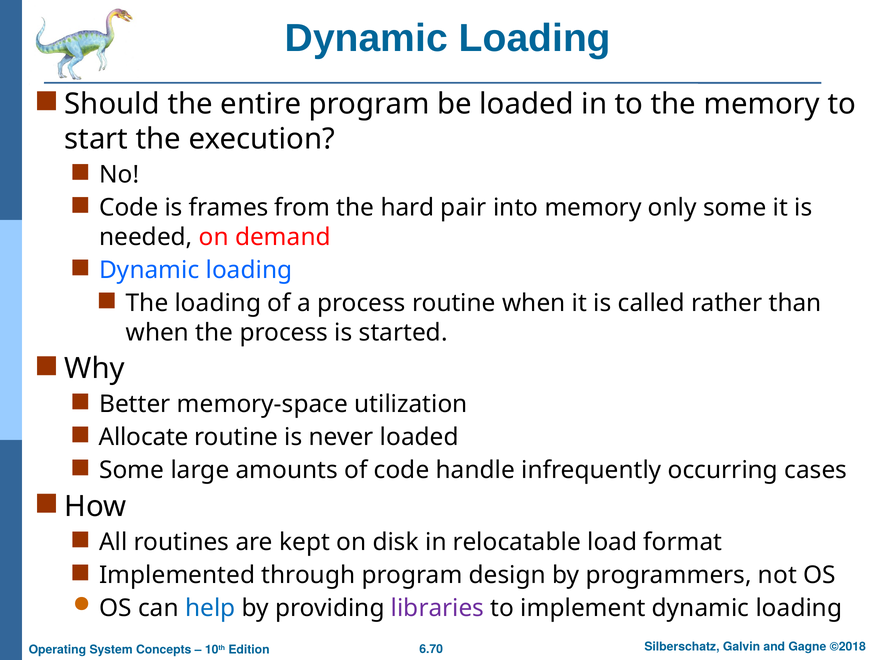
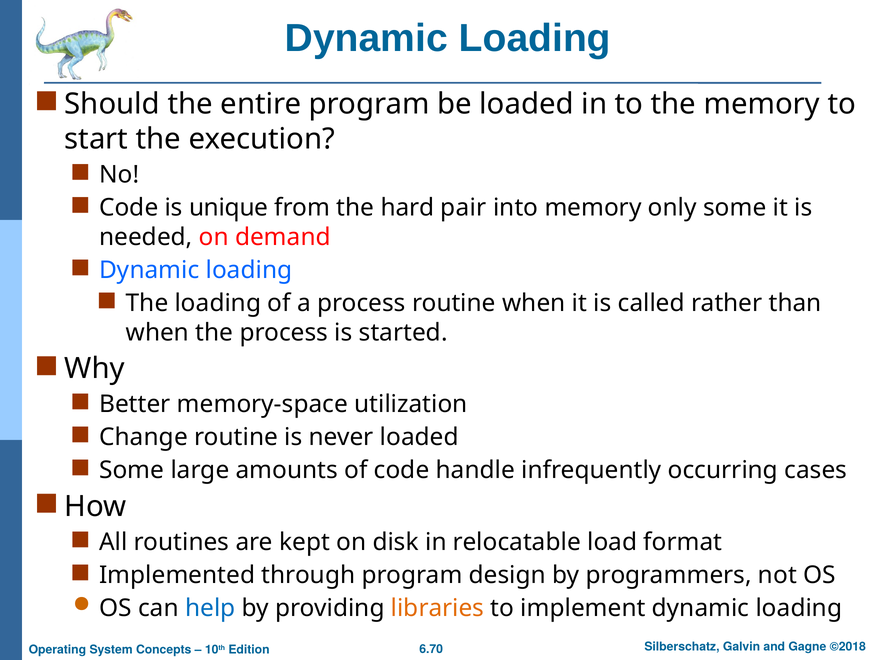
frames: frames -> unique (229, 208)
Allocate: Allocate -> Change (144, 437)
libraries colour: purple -> orange (438, 608)
